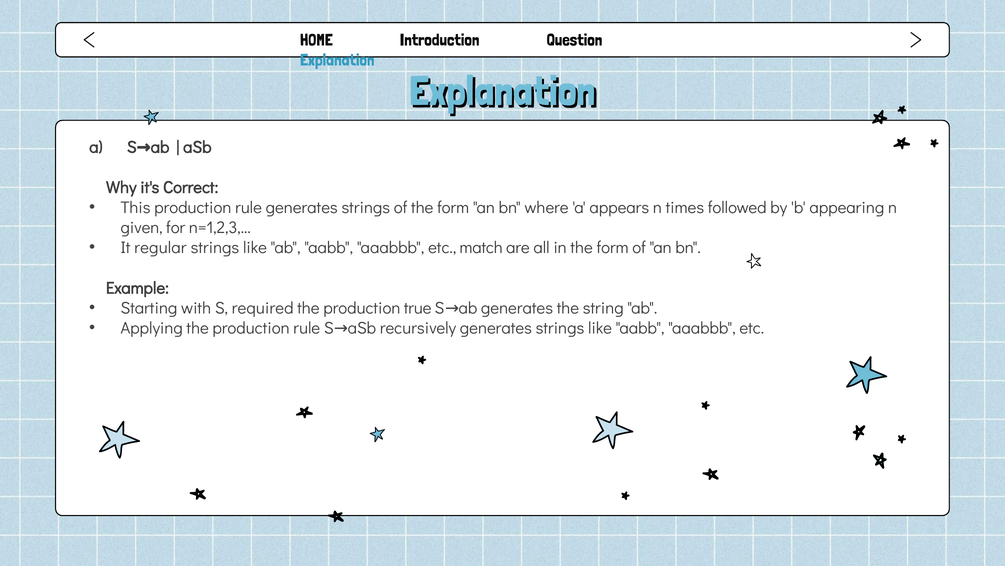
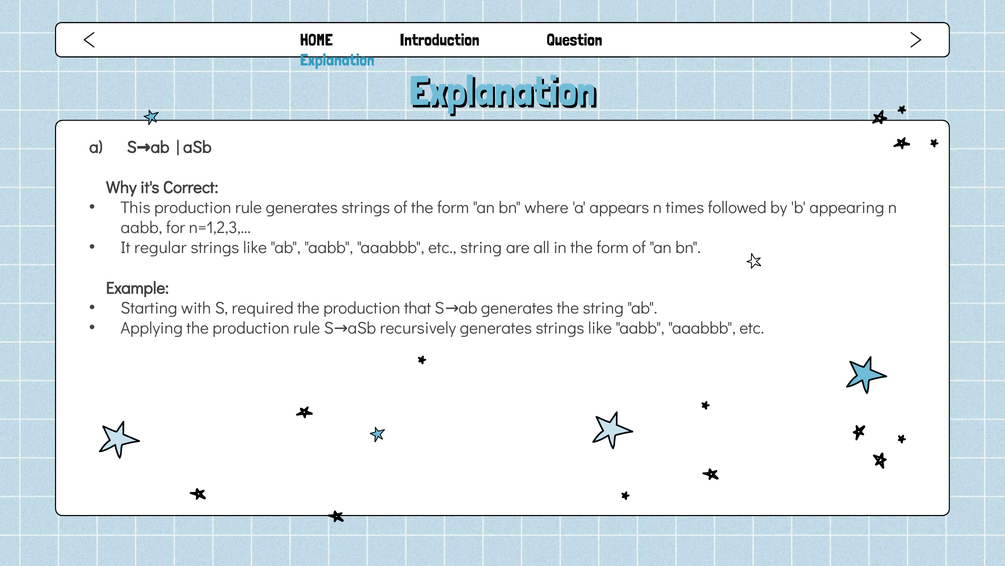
given: given -> aabb (141, 227)
etc match: match -> string (481, 247)
true: true -> that (418, 308)
